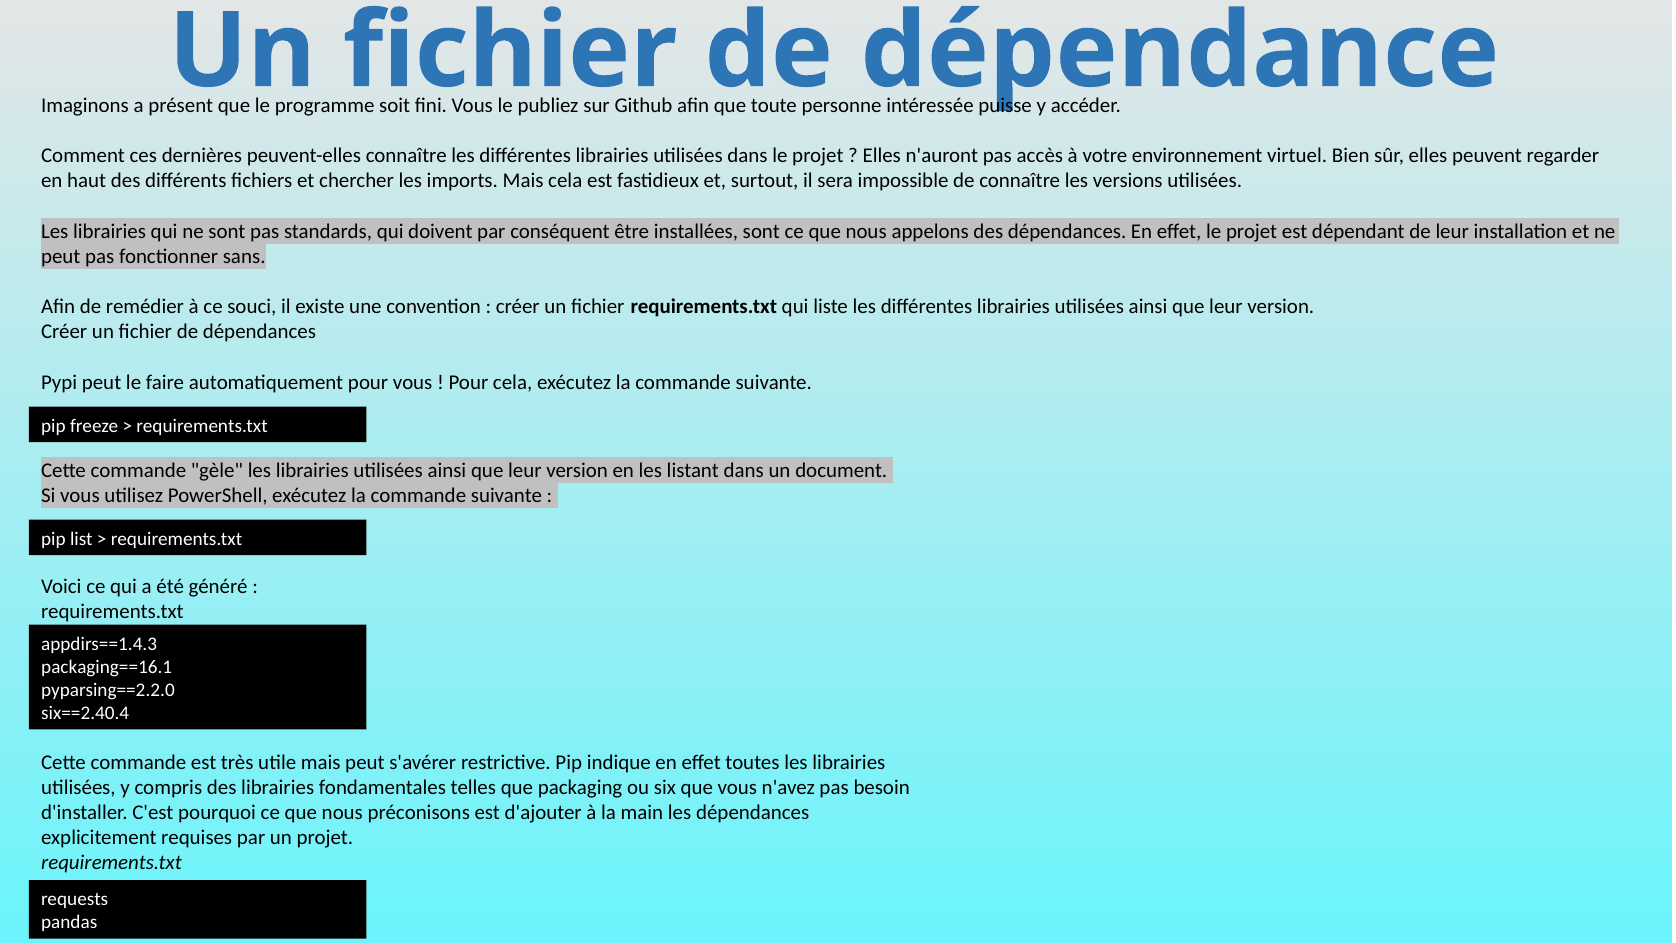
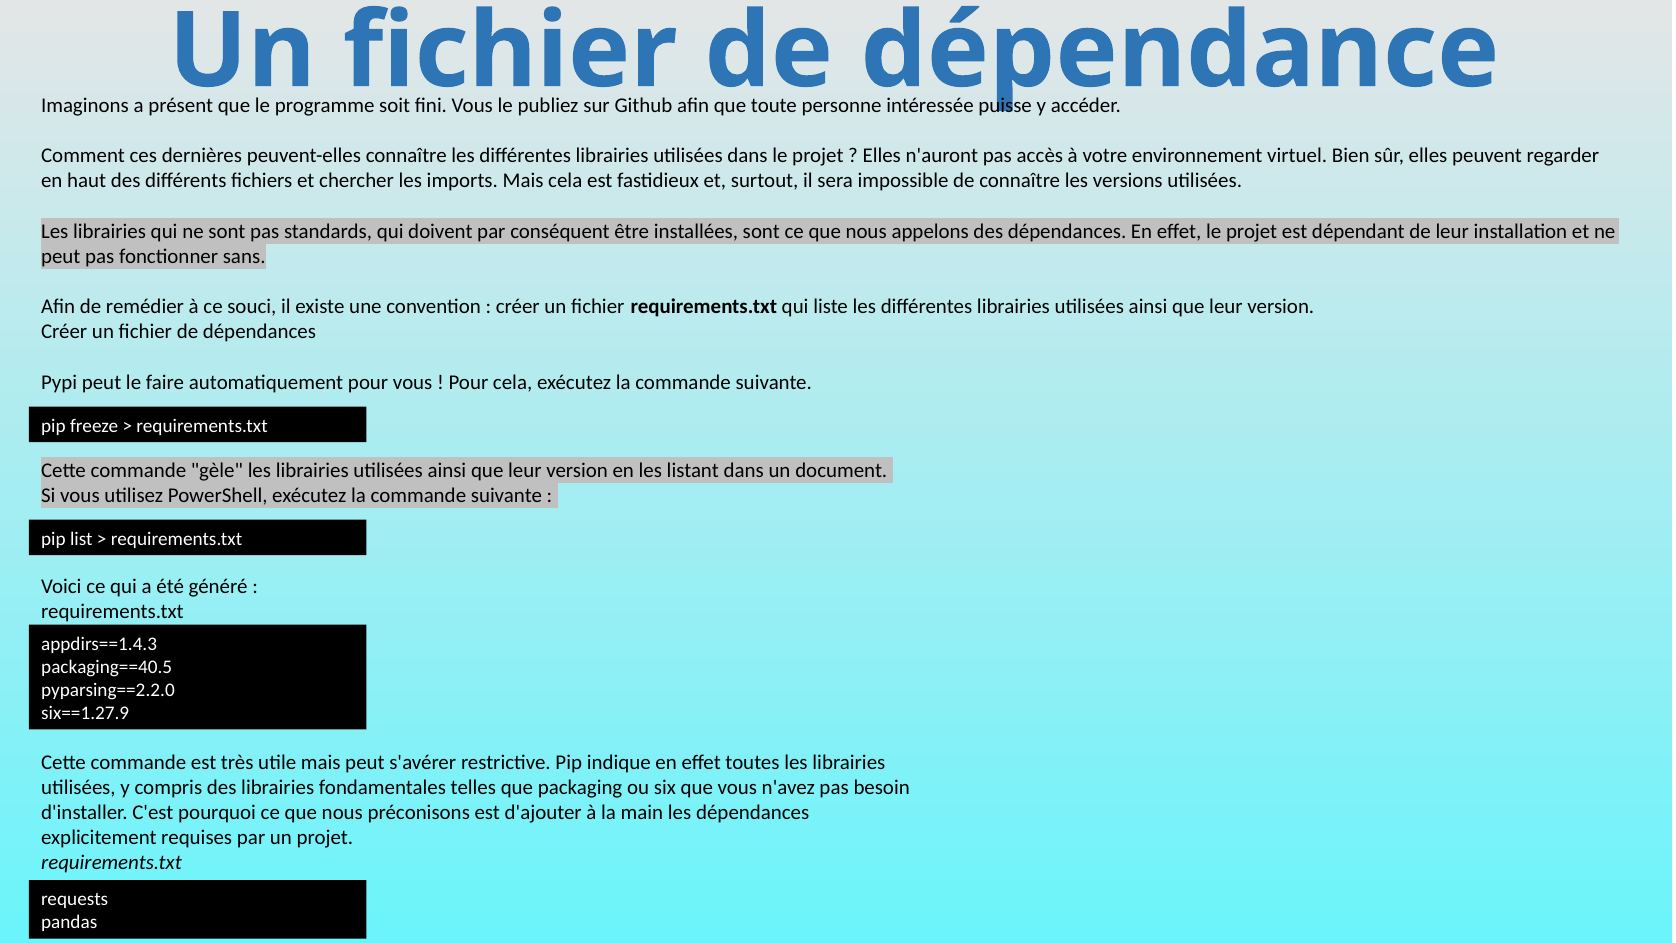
packaging==16.1: packaging==16.1 -> packaging==40.5 (107, 667)
six==2.40.4: six==2.40.4 -> six==1.27.9 (85, 713)
